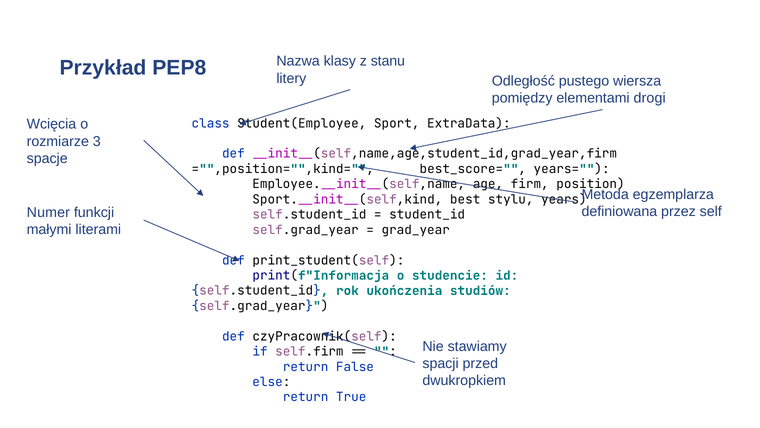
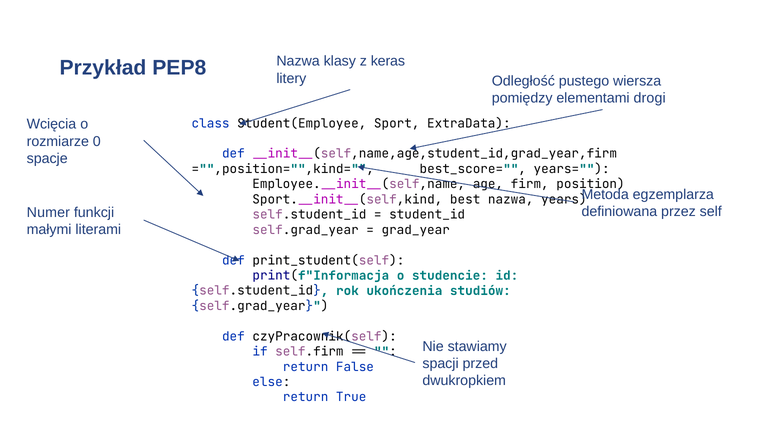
stanu: stanu -> keras (388, 61)
3: 3 -> 0 (97, 141)
best_stylu: best_stylu -> best_nazwa (492, 199)
